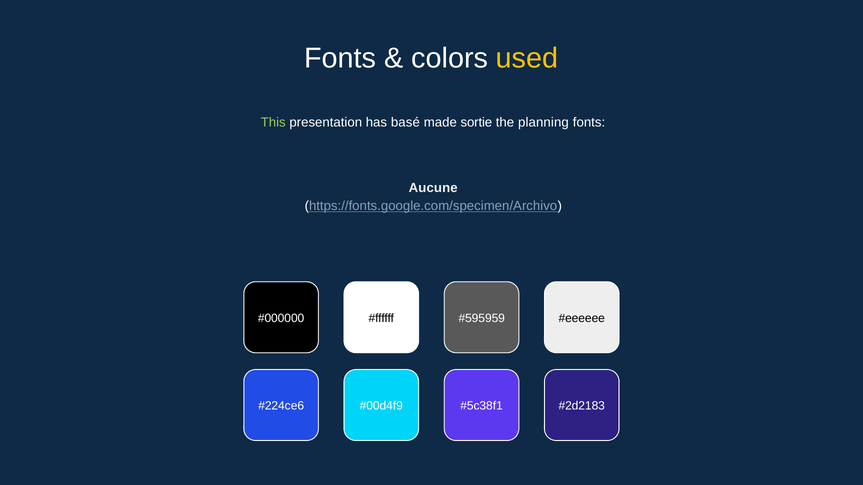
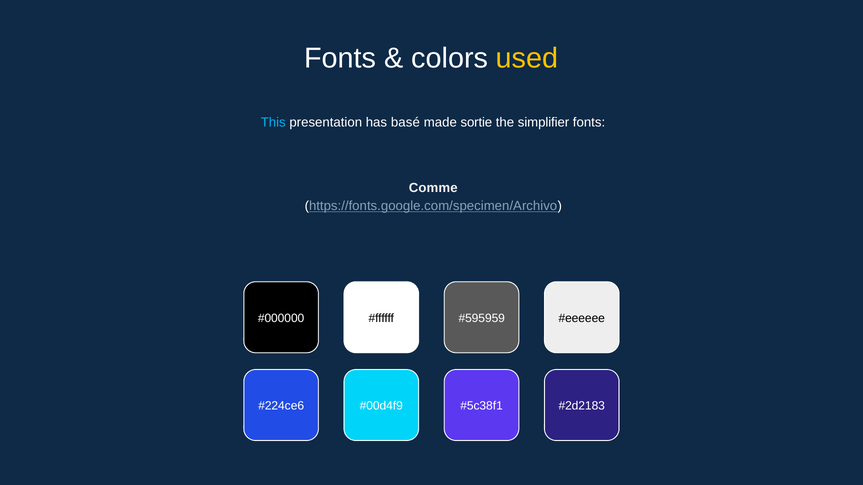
This colour: light green -> light blue (273, 122)
planning: planning -> simplifier (544, 122)
Aucune: Aucune -> Comme (433, 188)
